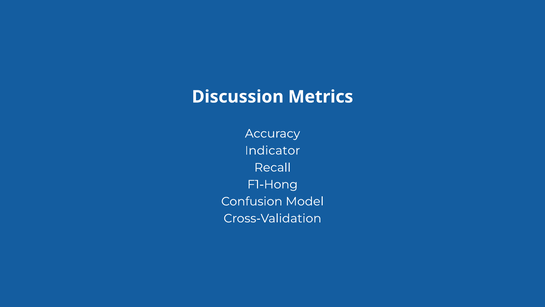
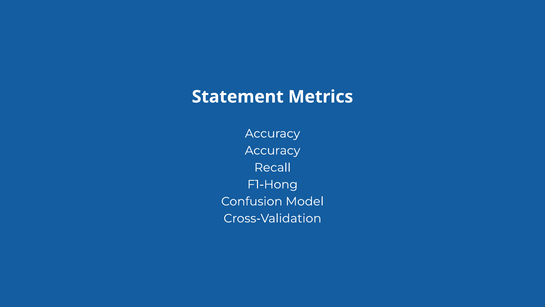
Discussion: Discussion -> Statement (238, 97)
Indicator: Indicator -> Accuracy (273, 150)
